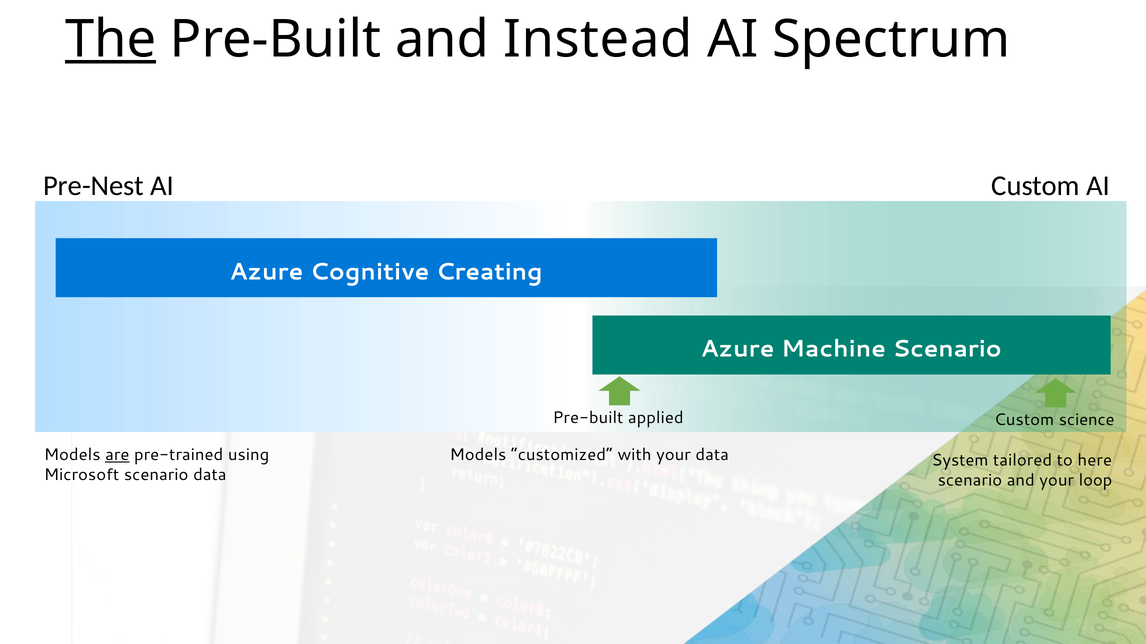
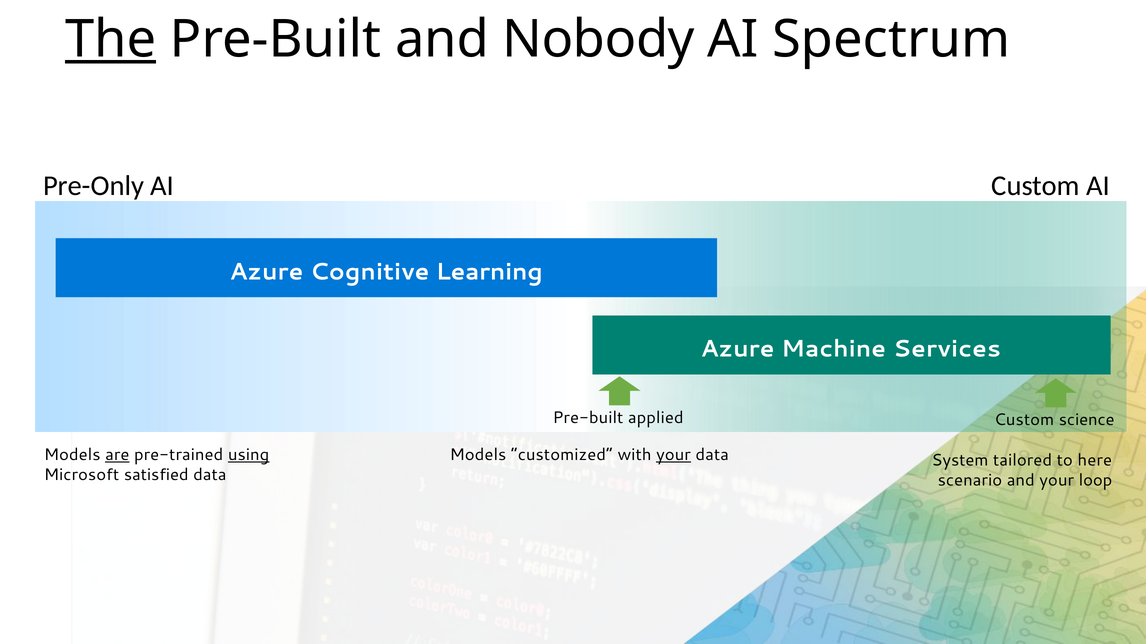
Instead: Instead -> Nobody (598, 39)
Pre-Nest: Pre-Nest -> Pre-Only (94, 186)
Creating: Creating -> Learning (489, 272)
Machine Scenario: Scenario -> Services (947, 349)
using underline: none -> present (249, 455)
your underline: none -> present (673, 455)
Microsoft scenario: scenario -> satisfied (156, 475)
